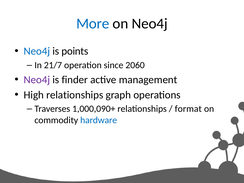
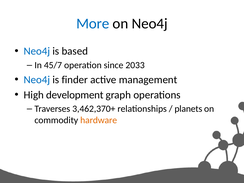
points: points -> based (75, 51)
21/7: 21/7 -> 45/7 (53, 65)
2060: 2060 -> 2033 (135, 65)
Neo4j colour: purple -> blue (37, 80)
High relationships: relationships -> development (75, 95)
1,000,090+: 1,000,090+ -> 3,462,370+ (94, 109)
format: format -> planets (188, 109)
hardware colour: blue -> orange (99, 120)
